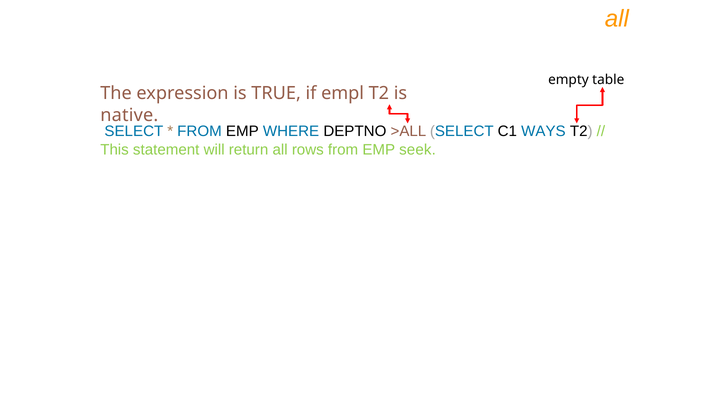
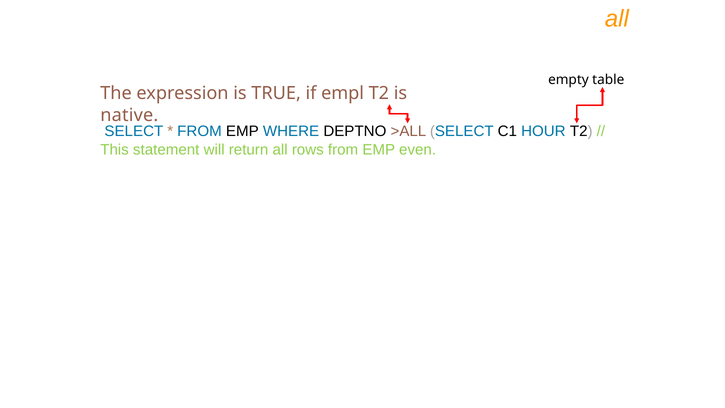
WAYS: WAYS -> HOUR (543, 131)
seek: seek -> even (418, 150)
